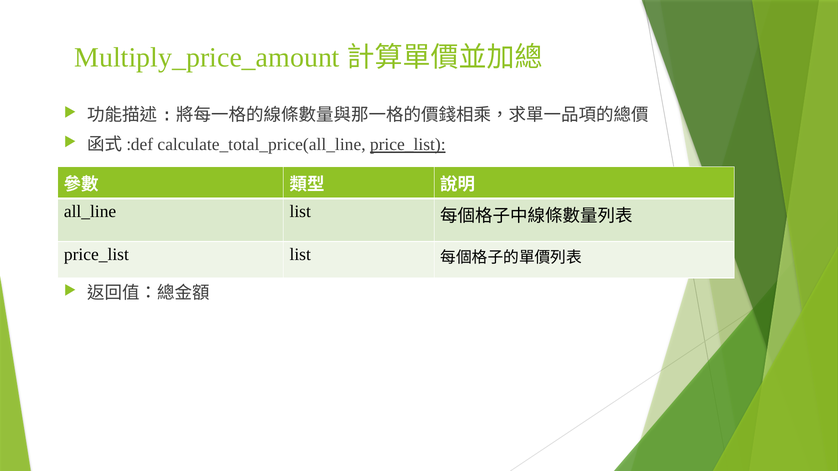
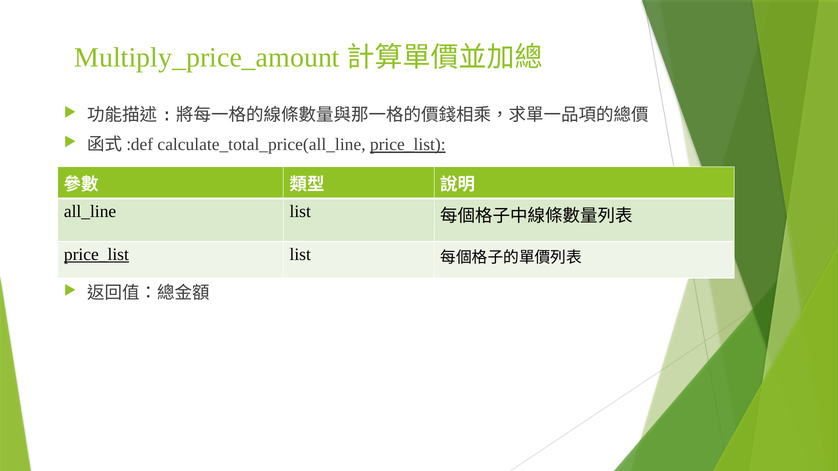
price_list underline: none -> present (96, 255)
